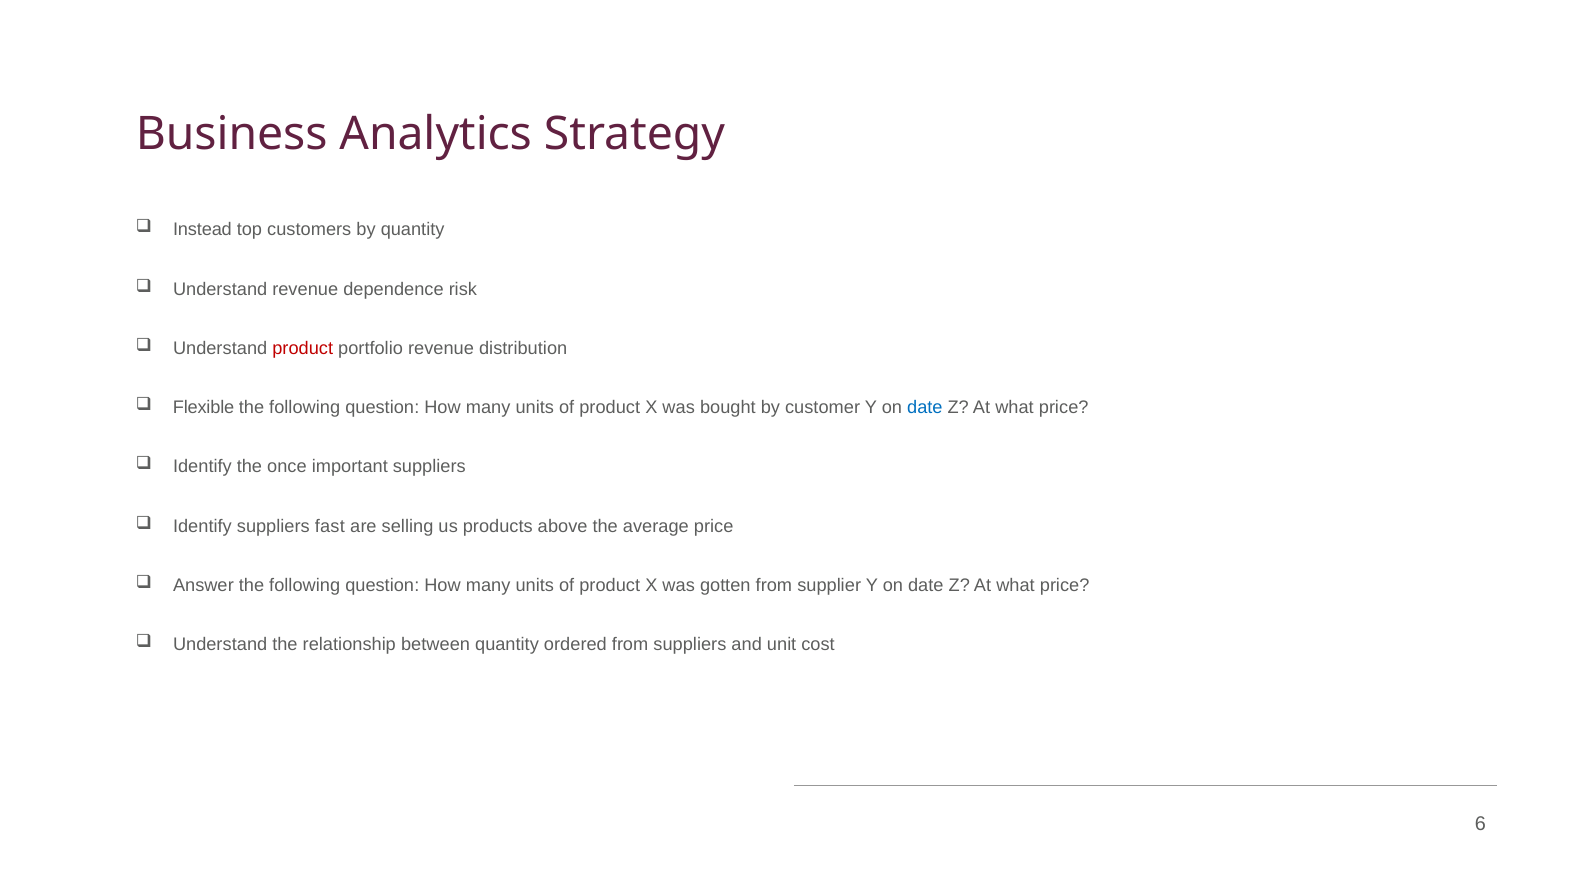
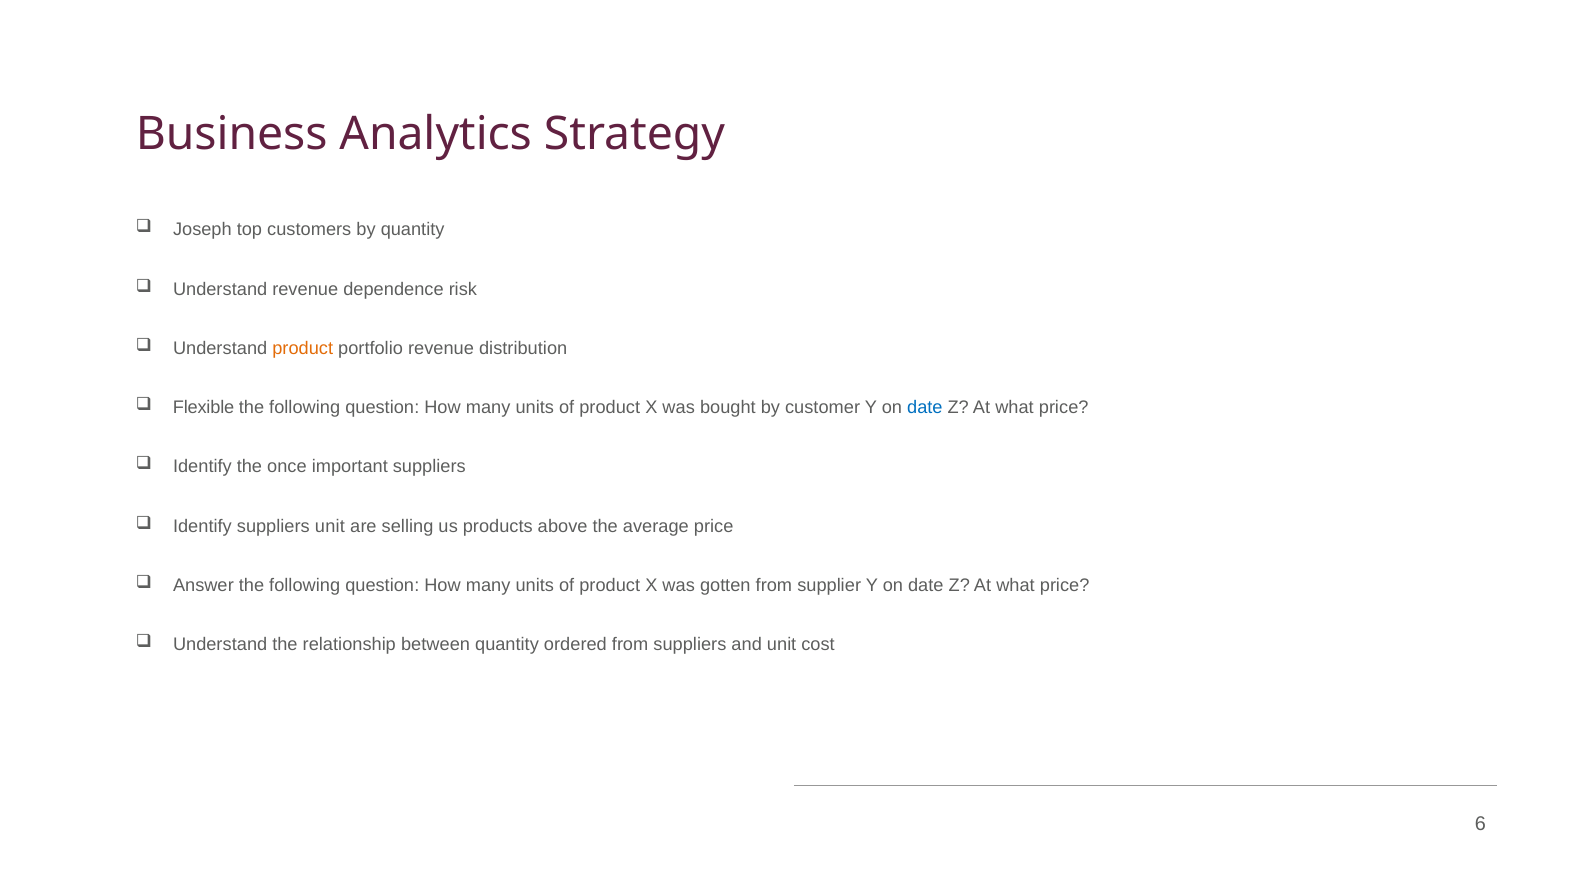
Instead: Instead -> Joseph (202, 230)
product colour: red -> orange (303, 349)
suppliers fast: fast -> unit (330, 526)
